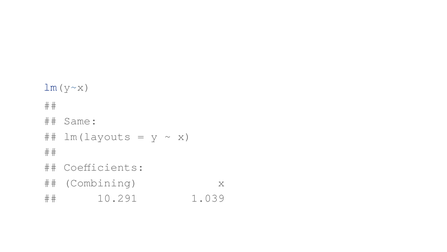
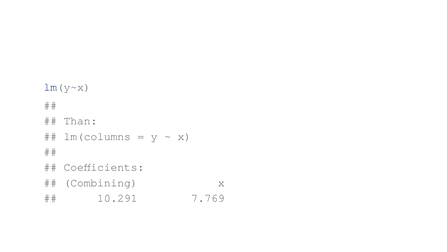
Same: Same -> Than (80, 121)
lm(layouts: lm(layouts -> lm(columns (97, 136)
1.039: 1.039 -> 7.769 (208, 198)
